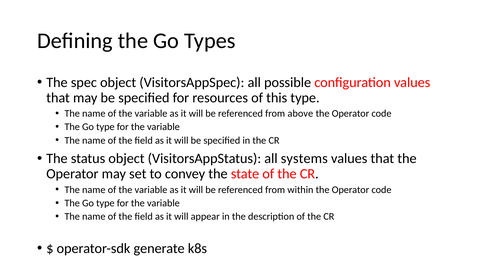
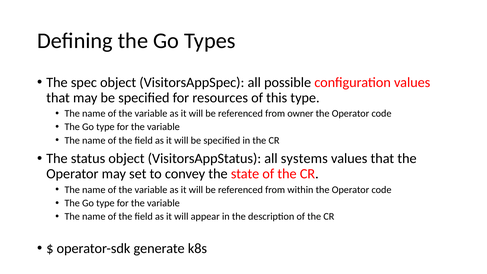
above: above -> owner (300, 113)
